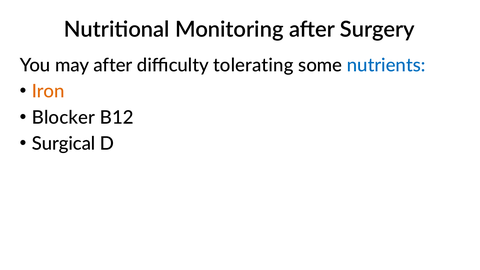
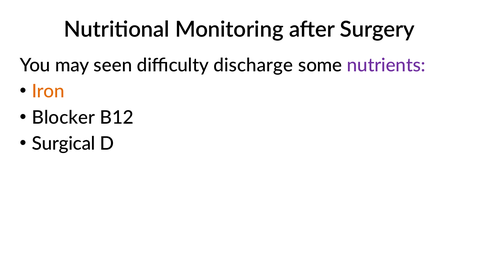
may after: after -> seen (113, 65)
tolerating: tolerating -> discharge (253, 65)
nutrients colour: blue -> purple (386, 65)
